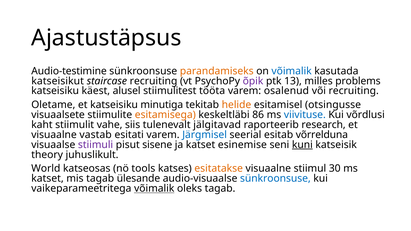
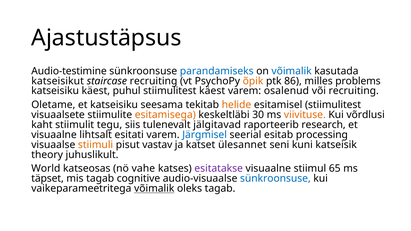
parandamiseks colour: orange -> blue (217, 71)
õpik colour: purple -> orange (253, 81)
13: 13 -> 86 (293, 81)
alusel: alusel -> puhul (127, 91)
stiimulitest tööta: tööta -> käest (212, 91)
minutiga: minutiga -> seesama (162, 105)
esitamisel otsingusse: otsingusse -> stiimulitest (333, 105)
86: 86 -> 30 (258, 115)
viivituse colour: blue -> orange (305, 115)
vahe: vahe -> tegu (110, 125)
vastab: vastab -> lihtsalt (96, 135)
võrrelduna: võrrelduna -> processing (322, 135)
stiimuli colour: purple -> orange (96, 145)
sisene: sisene -> vastav (157, 145)
esinemise: esinemise -> ülesannet (242, 145)
kuni underline: present -> none (302, 145)
tools: tools -> vahe (143, 169)
esitatakse colour: orange -> purple (219, 169)
30: 30 -> 65 (335, 169)
katset: katset -> täpset (48, 179)
ülesande: ülesande -> cognitive (138, 179)
